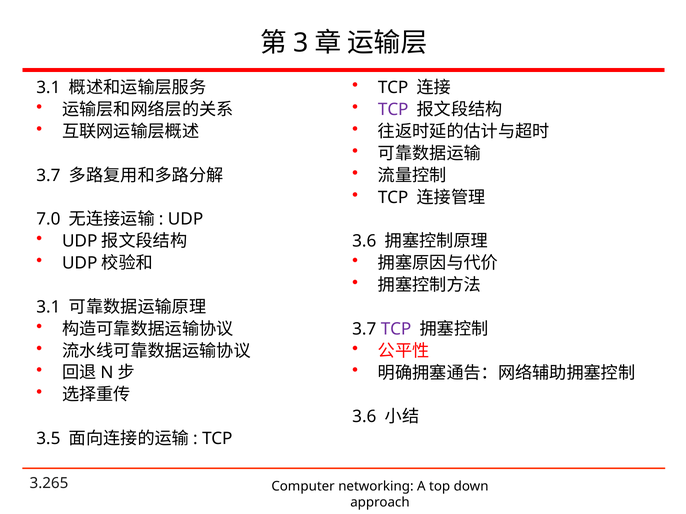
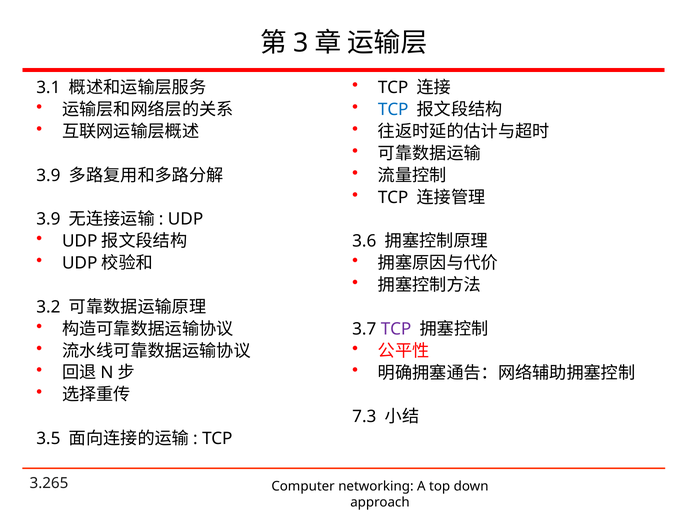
TCP colour: purple -> blue (393, 110)
3.7: 3.7 -> 3.9 (48, 176)
7.0: 7.0 -> 3.9 (48, 220)
3.1: 3.1 -> 3.2 (48, 307)
3.6: 3.6 -> 7.3 (364, 417)
